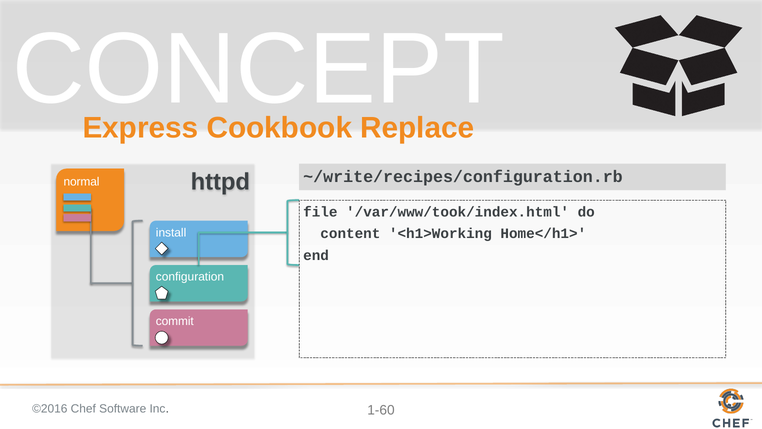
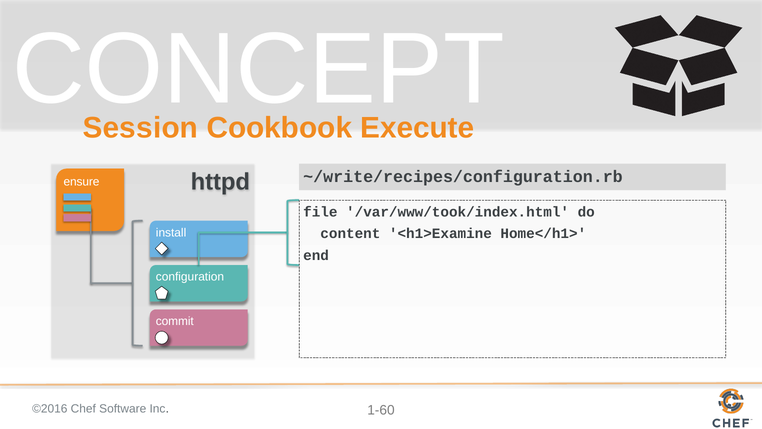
Express: Express -> Session (140, 128)
Replace: Replace -> Execute (417, 128)
normal: normal -> ensure (81, 182)
<h1>Working: <h1>Working -> <h1>Examine (440, 234)
